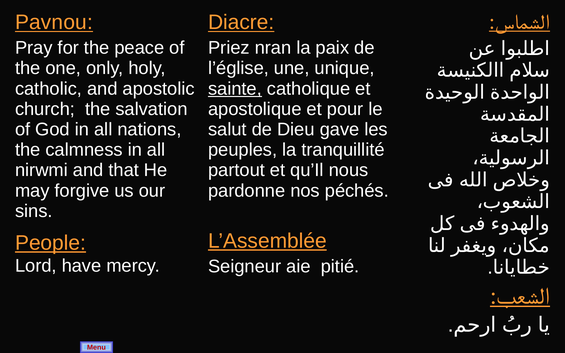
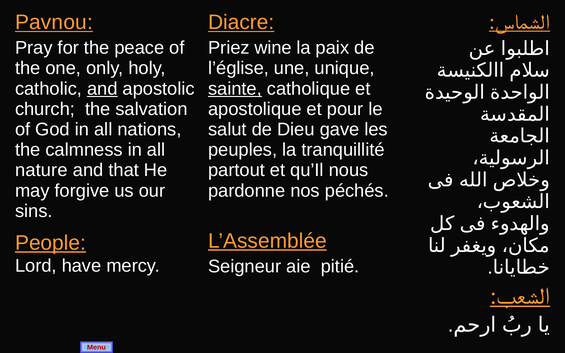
nran: nran -> wine (273, 48)
and underline: none -> present (102, 89)
nirwmi: nirwmi -> nature (41, 170)
